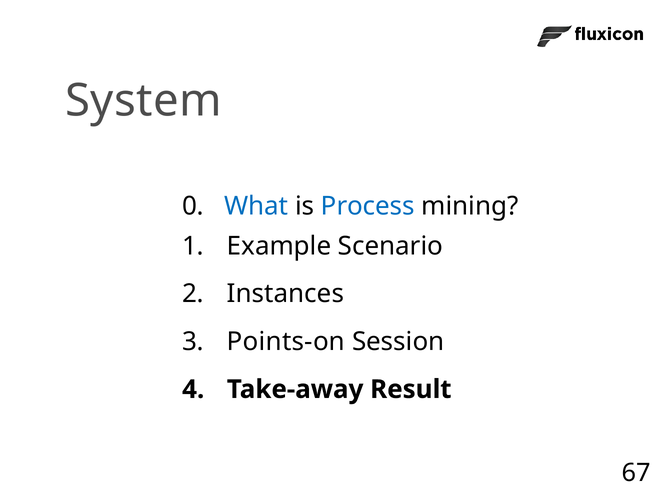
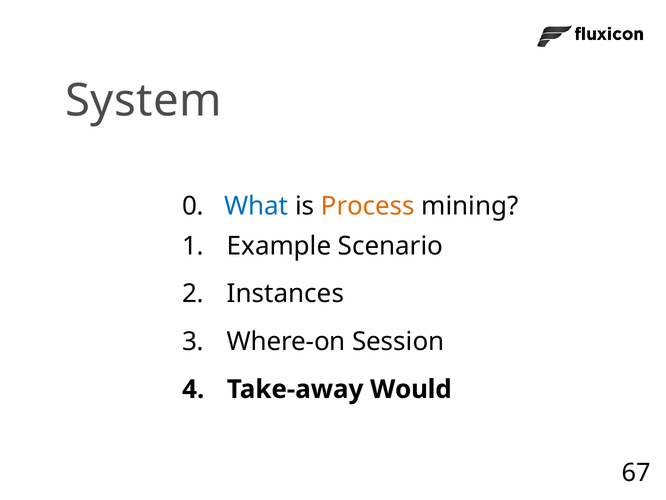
Process colour: blue -> orange (368, 206)
Points-on: Points-on -> Where-on (286, 341)
Result: Result -> Would (411, 389)
